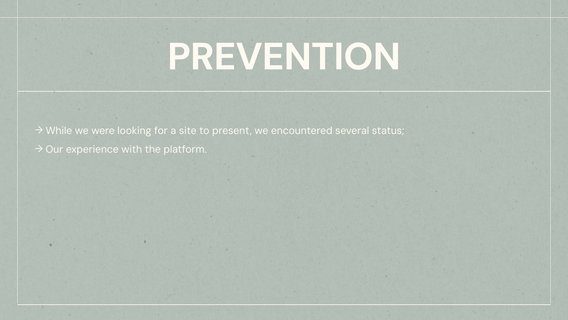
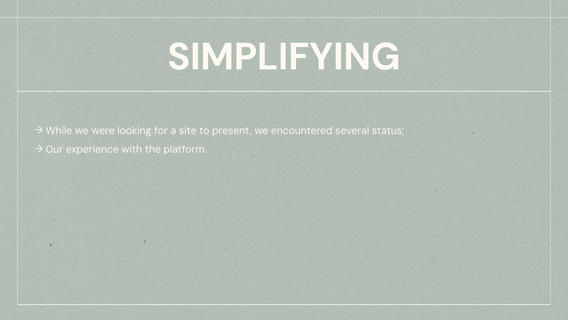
PREVENTION: PREVENTION -> SIMPLIFYING (284, 57)
